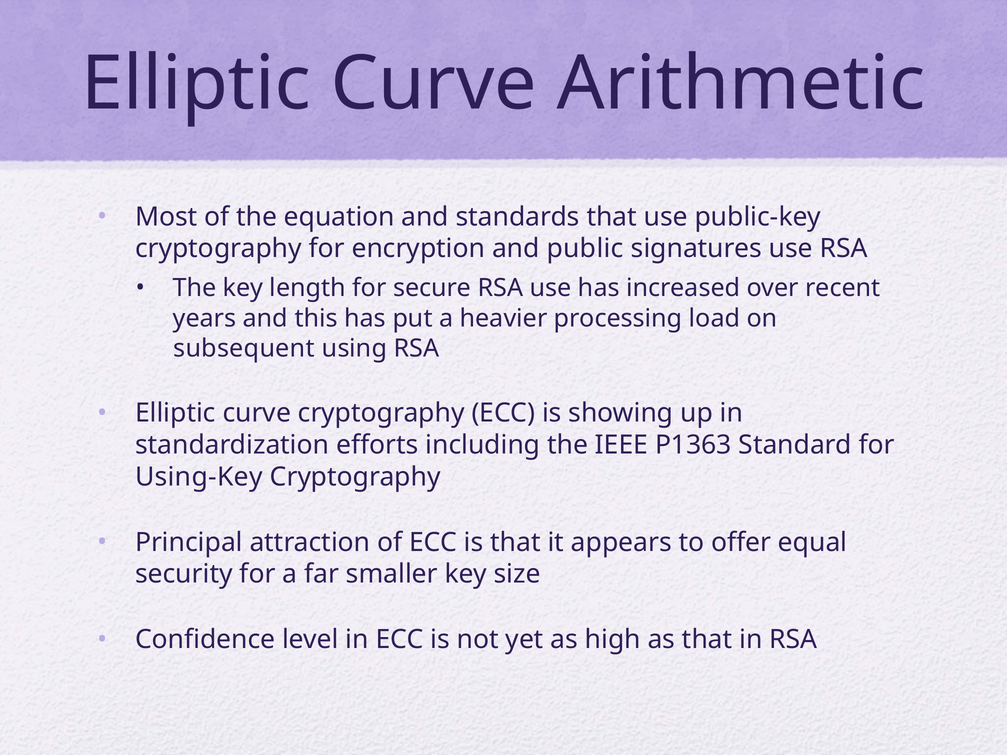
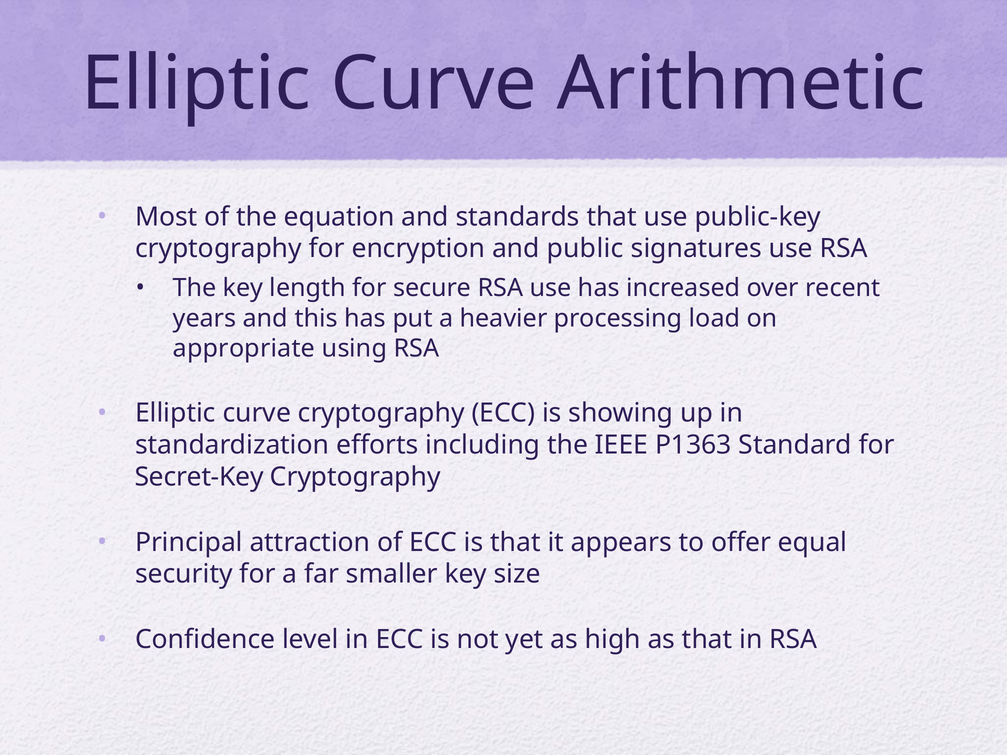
subsequent: subsequent -> appropriate (244, 349)
Using-Key: Using-Key -> Secret-Key (199, 477)
